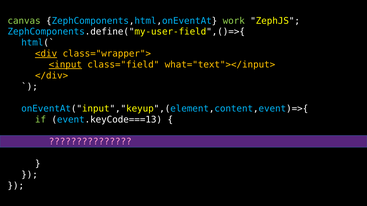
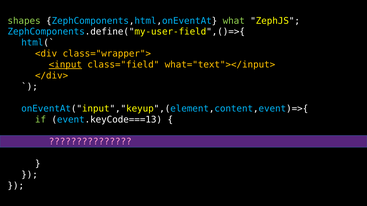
canvas: canvas -> shapes (24, 21)
work: work -> what (234, 21)
<div underline: present -> none (46, 54)
